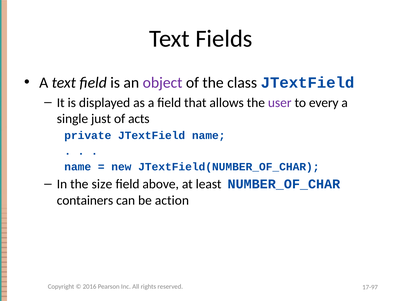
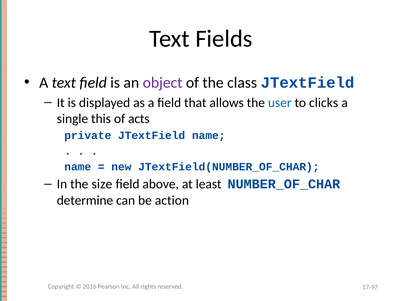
user colour: purple -> blue (280, 103)
every: every -> clicks (324, 103)
just: just -> this (101, 119)
containers: containers -> determine (85, 201)
